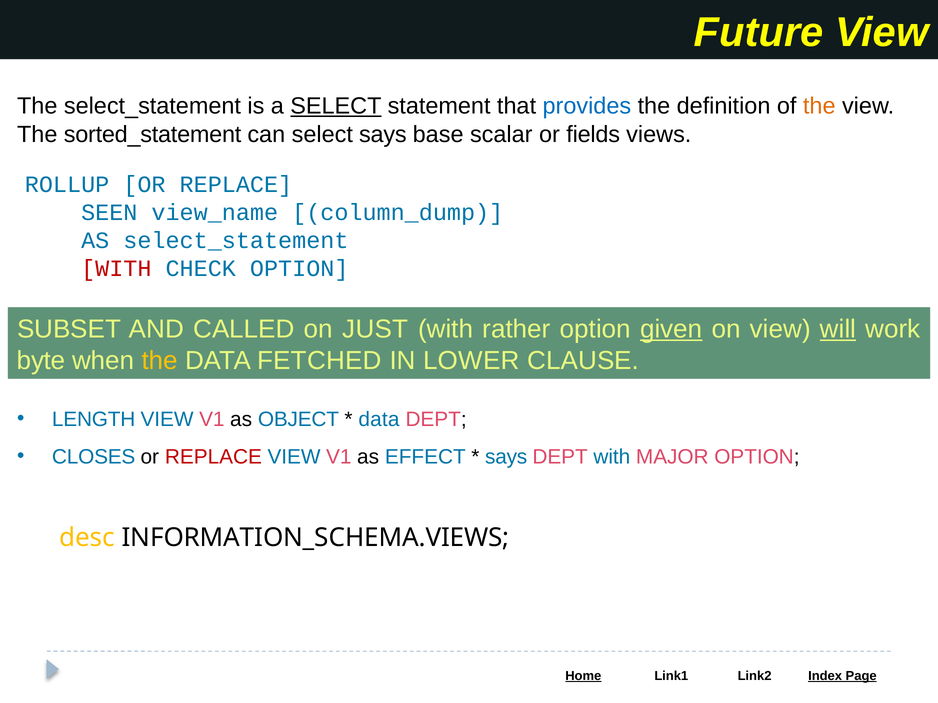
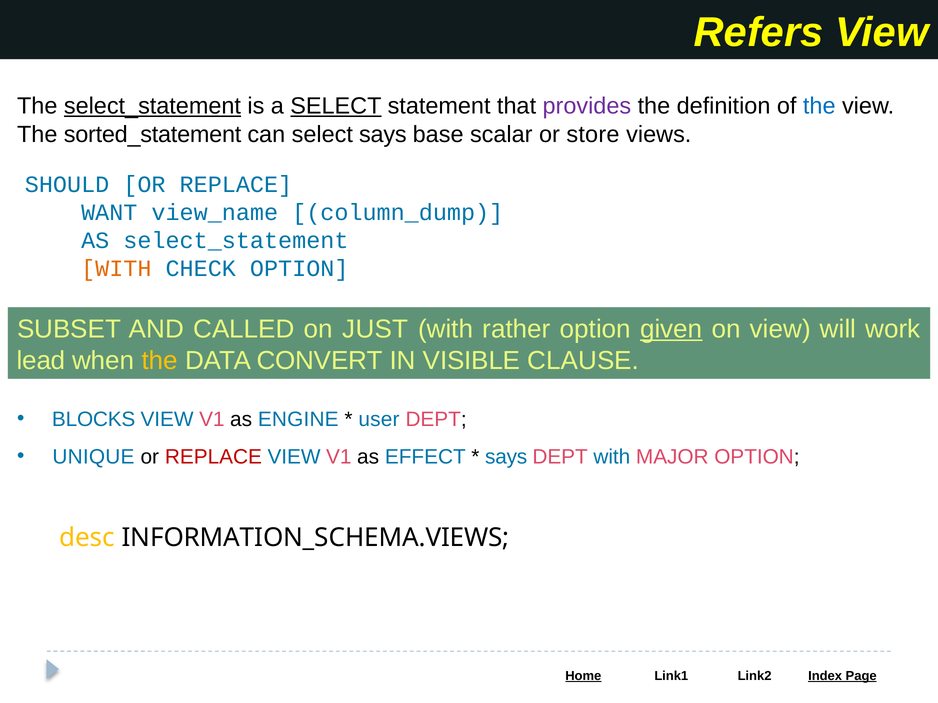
Future: Future -> Refers (759, 33)
select_statement underline: none -> present (152, 106)
provides colour: blue -> purple (587, 106)
the colour: orange -> blue (819, 106)
fields: fields -> store (593, 134)
ROLLUP: ROLLUP -> SHOULD (67, 184)
SEEN: SEEN -> WANT (109, 213)
WITH colour: red -> orange (116, 269)
will underline: present -> none (838, 329)
byte: byte -> lead (41, 361)
FETCHED: FETCHED -> CONVERT (320, 361)
LOWER: LOWER -> VISIBLE (472, 361)
LENGTH: LENGTH -> BLOCKS (94, 420)
OBJECT: OBJECT -> ENGINE (298, 420)
data: data -> user (379, 420)
CLOSES: CLOSES -> UNIQUE (93, 457)
